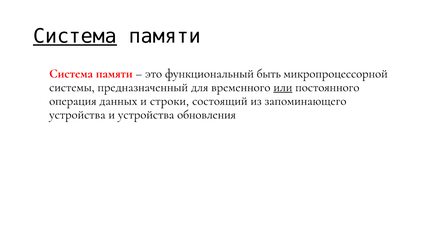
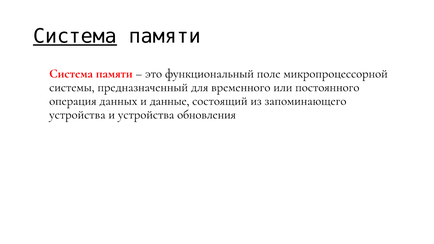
быть: быть -> поле (269, 73)
или underline: present -> none (283, 87)
строки: строки -> данные (170, 101)
